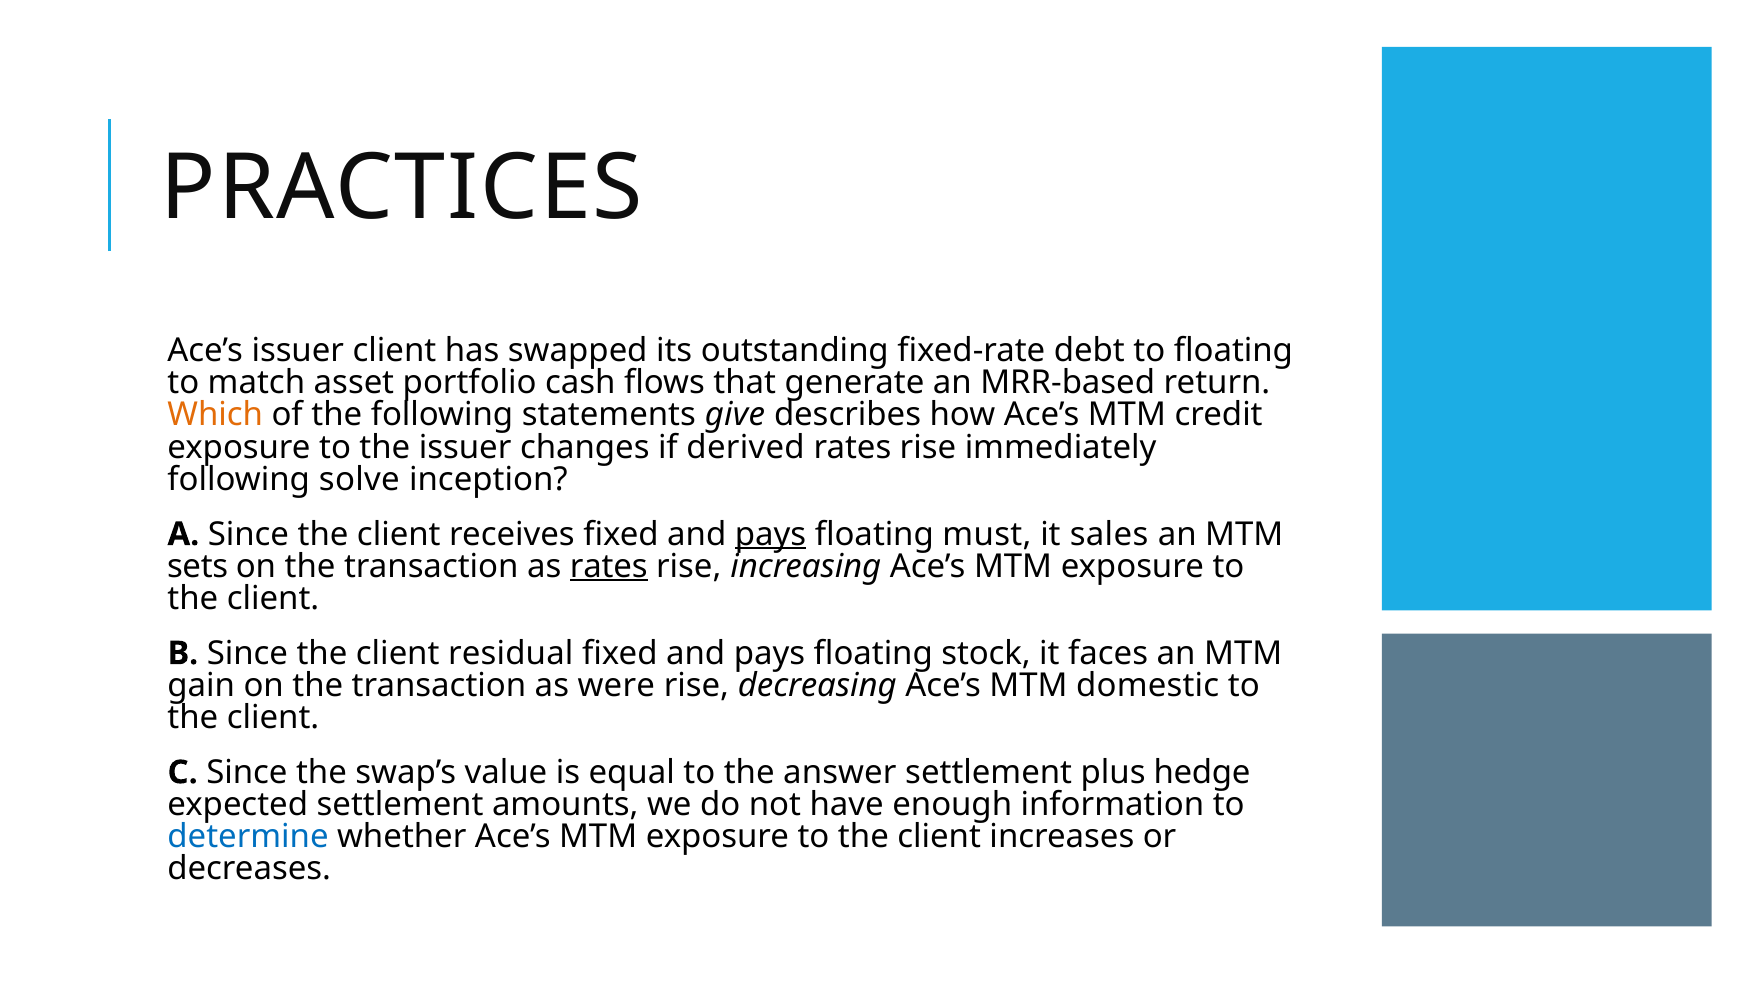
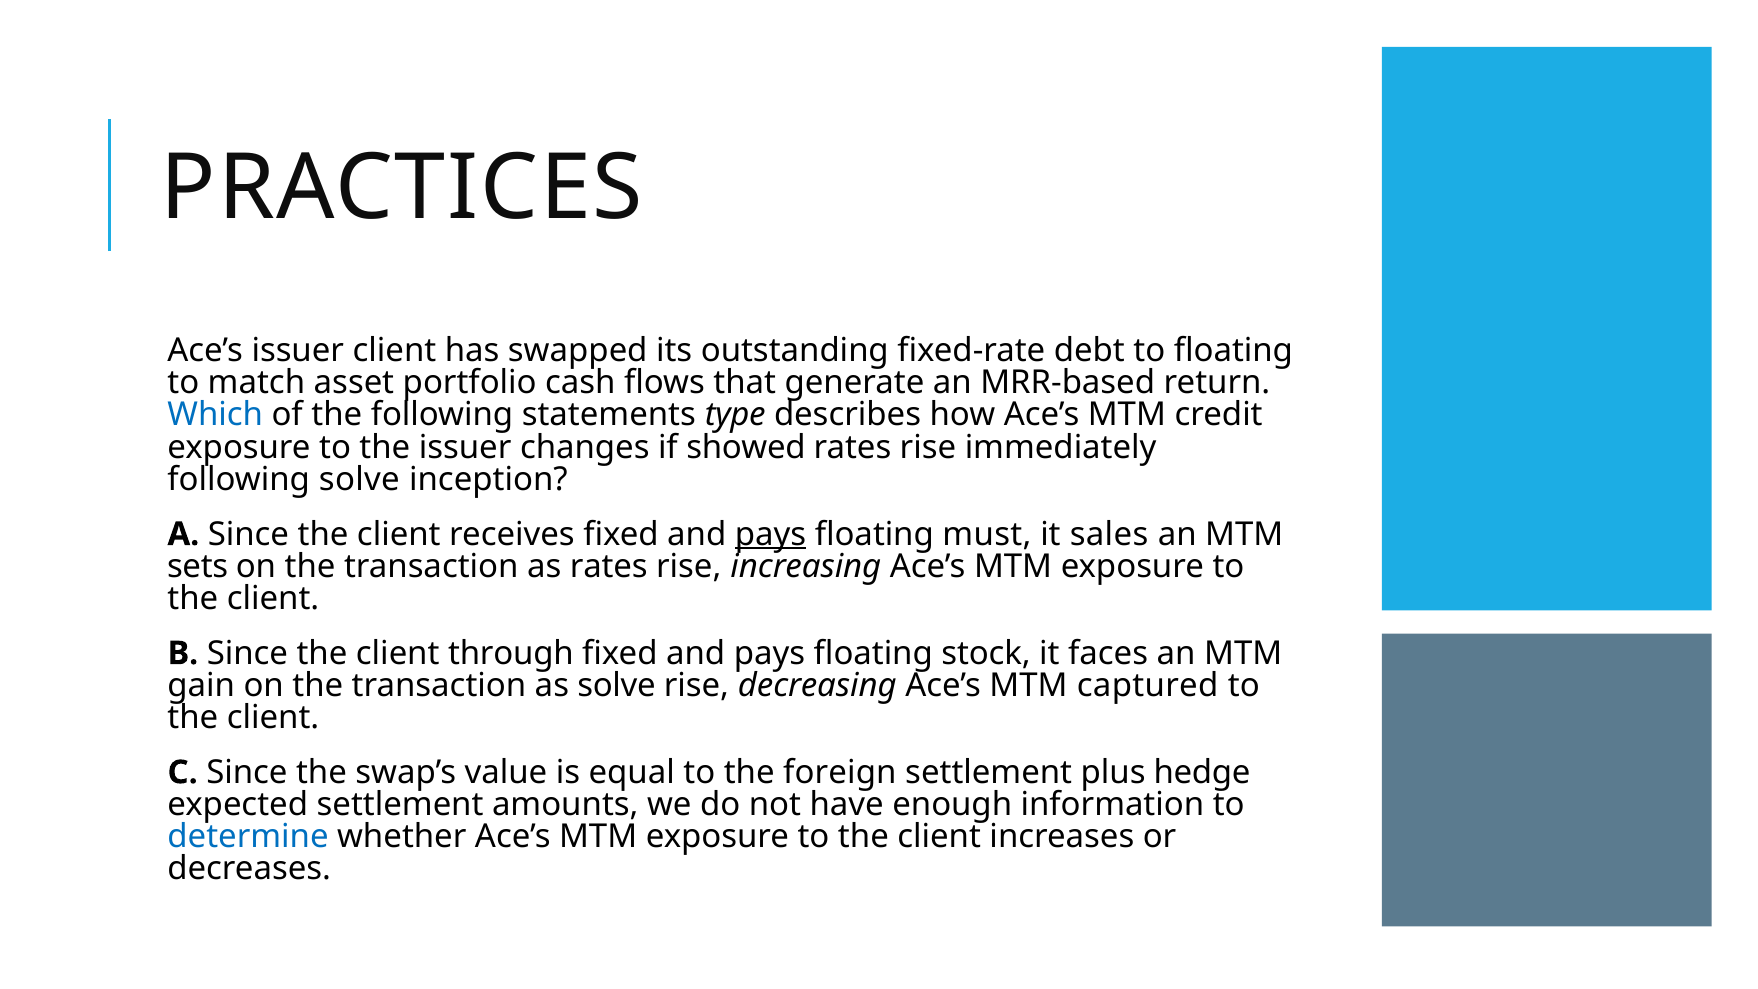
Which colour: orange -> blue (215, 415)
give: give -> type (735, 415)
derived: derived -> showed (746, 447)
rates underline: present -> none (609, 566)
residual: residual -> through (511, 653)
as were: were -> solve (617, 685)
domestic: domestic -> captured (1148, 685)
answer: answer -> foreign (840, 772)
